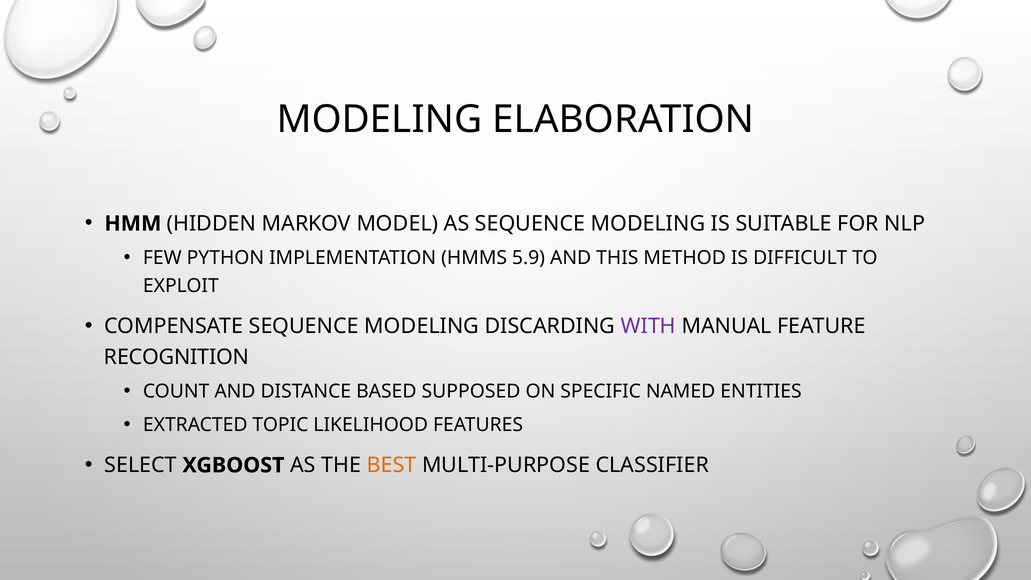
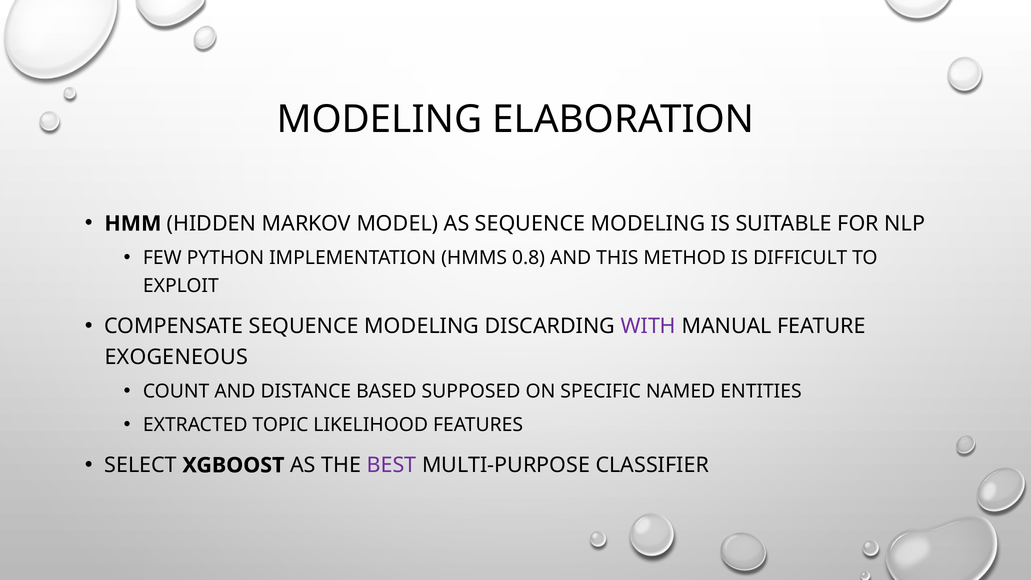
5.9: 5.9 -> 0.8 (529, 258)
RECOGNITION: RECOGNITION -> EXOGENEOUS (176, 357)
BEST colour: orange -> purple (392, 465)
